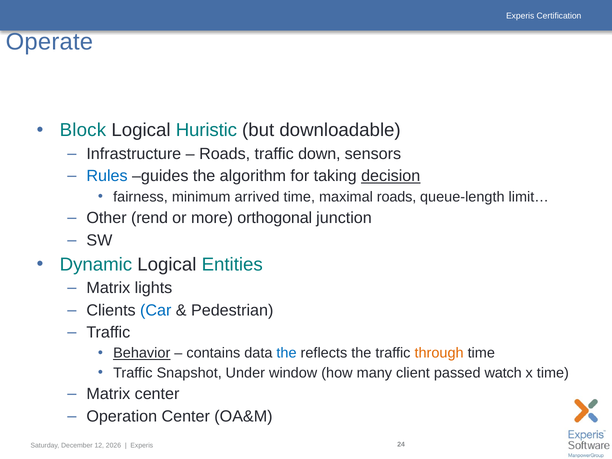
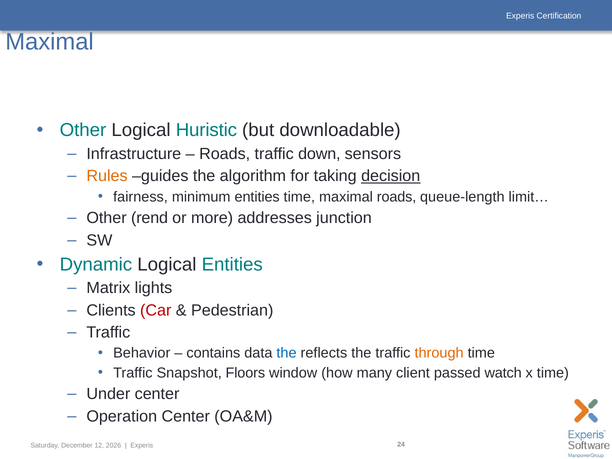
Operate: Operate -> Maximal (50, 42)
Block: Block -> Other (83, 130)
Rules colour: blue -> orange (107, 176)
minimum arrived: arrived -> entities (257, 197)
orthogonal: orthogonal -> addresses (275, 218)
Car colour: blue -> red (156, 310)
Behavior underline: present -> none (142, 353)
Under: Under -> Floors (245, 373)
Matrix: Matrix -> Under (108, 394)
